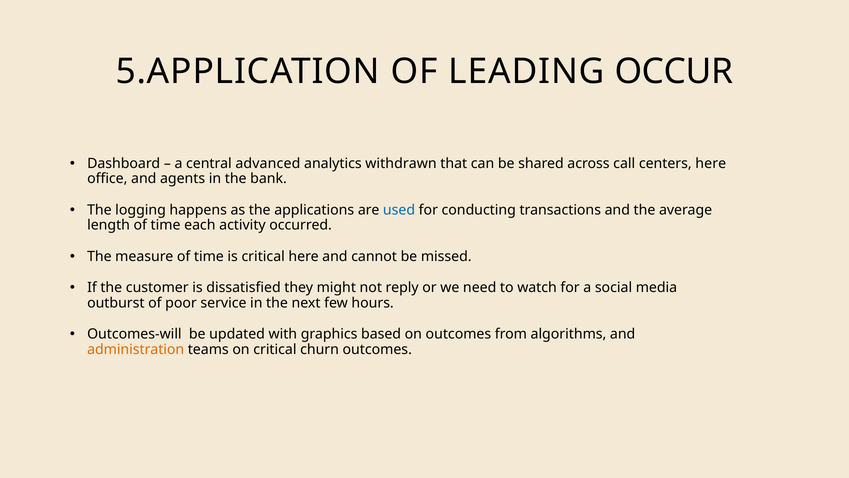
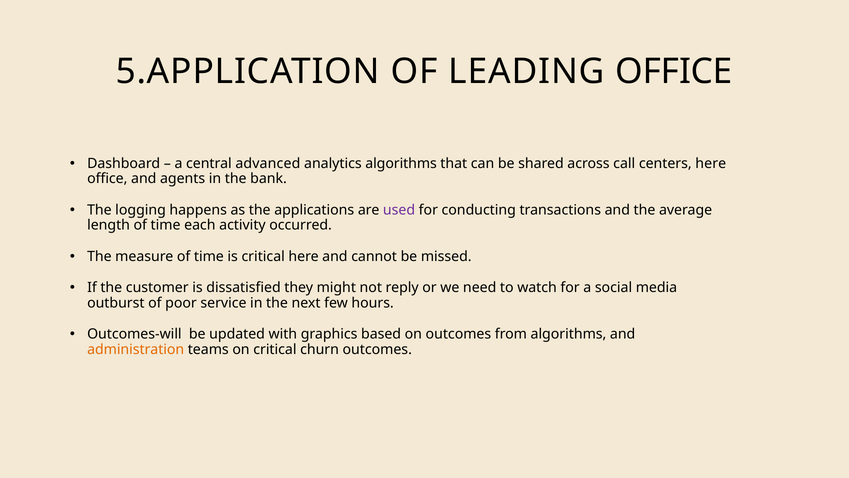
LEADING OCCUR: OCCUR -> OFFICE (674, 71)
analytics withdrawn: withdrawn -> algorithms (401, 163)
used colour: blue -> purple (399, 210)
